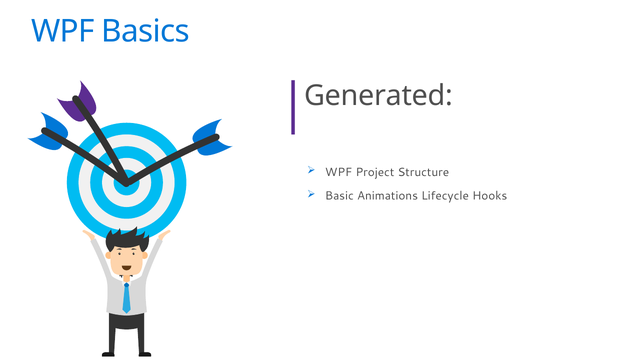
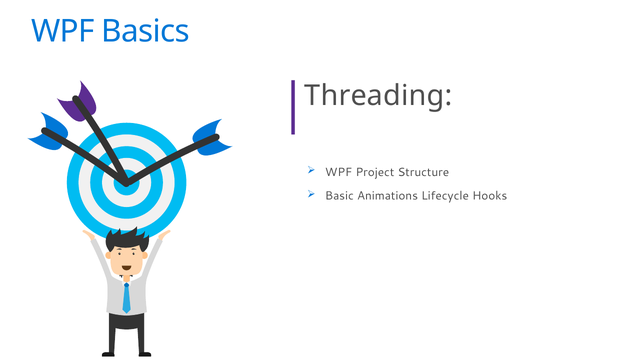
Generated: Generated -> Threading (378, 96)
